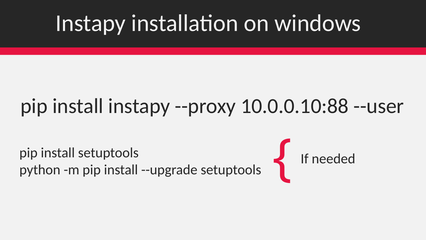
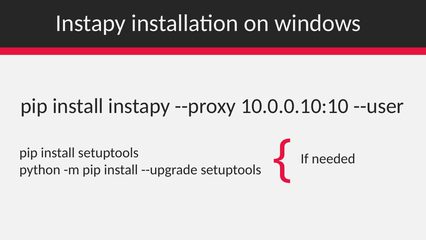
10.0.0.10:88: 10.0.0.10:88 -> 10.0.0.10:10 (295, 106)
